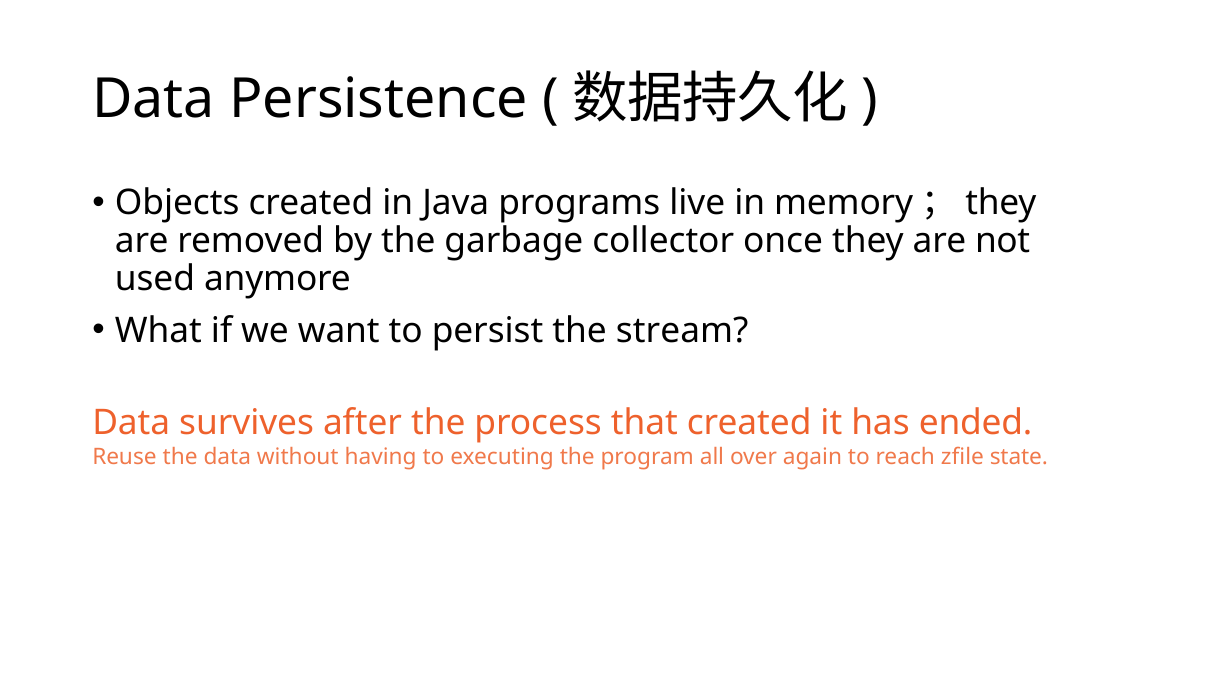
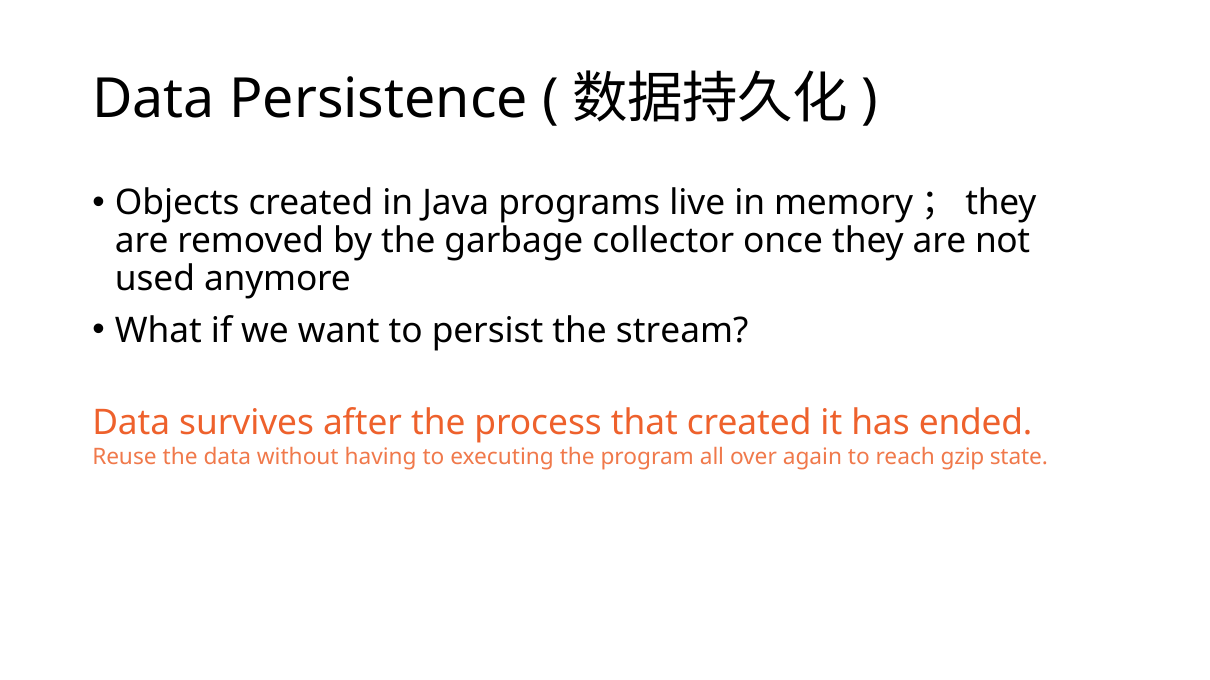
zfile: zfile -> gzip (963, 457)
